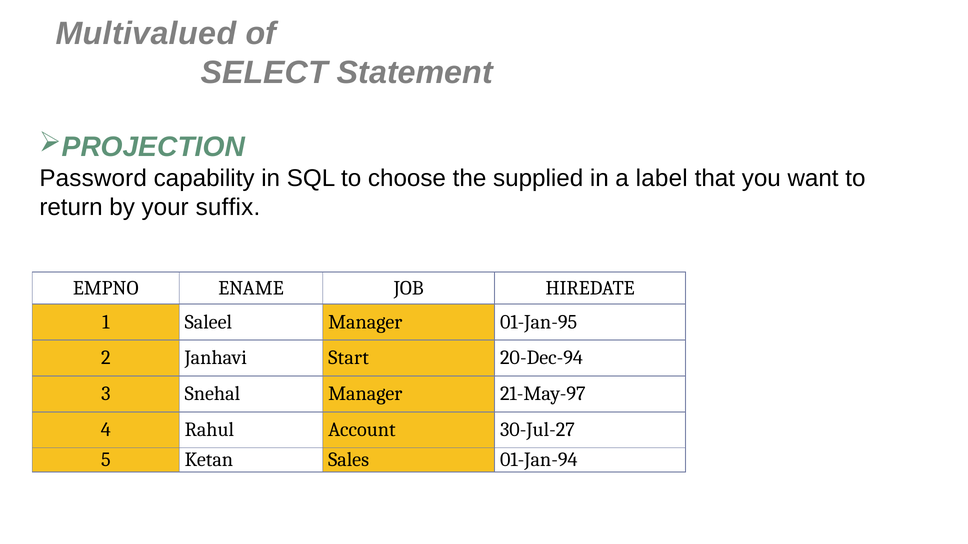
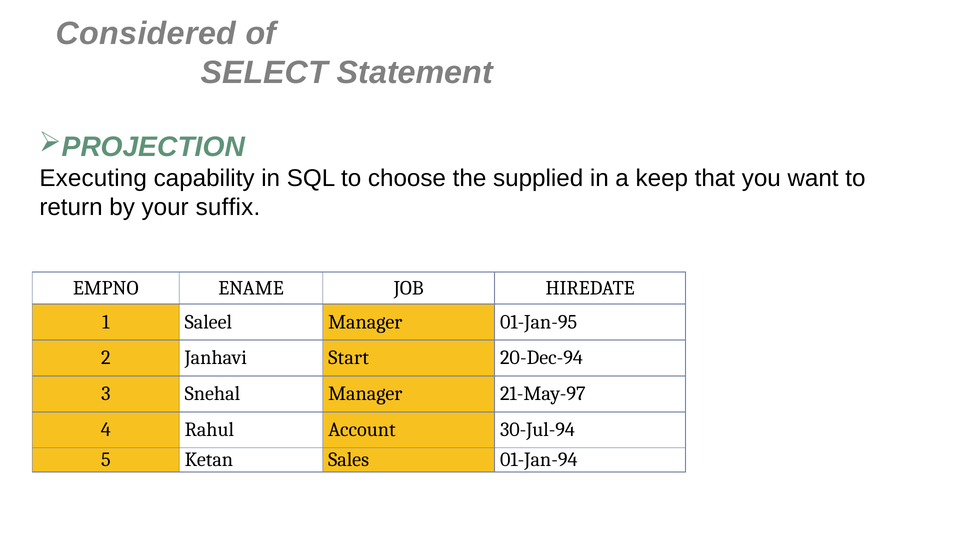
Multivalued: Multivalued -> Considered (146, 34)
Password: Password -> Executing (93, 178)
label: label -> keep (662, 178)
30-Jul-27: 30-Jul-27 -> 30-Jul-94 (537, 430)
